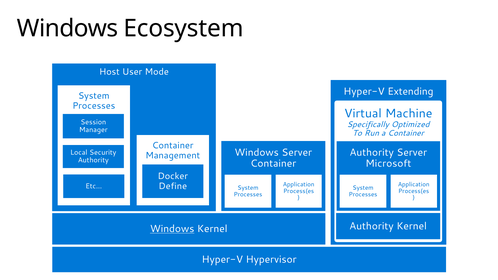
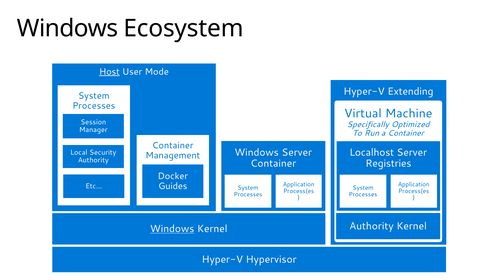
Host underline: none -> present (109, 72)
Authority: Authority -> Localhost (372, 153)
Microsoft: Microsoft -> Registries (388, 164)
Define: Define -> Guides (173, 186)
